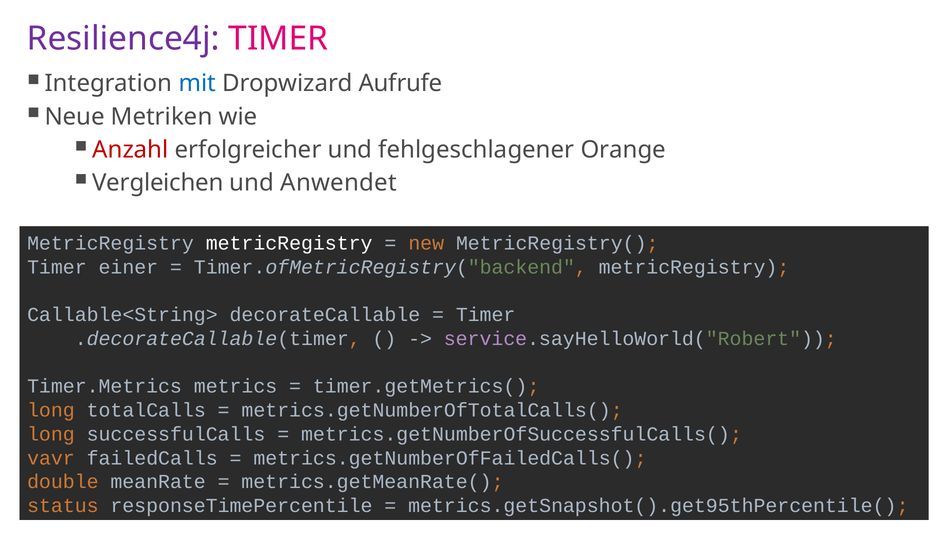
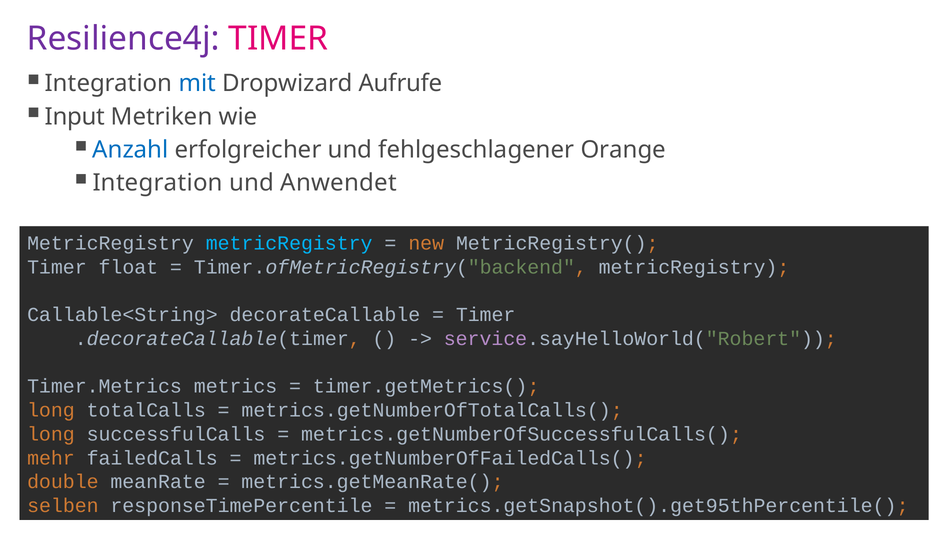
Neue: Neue -> Input (75, 117)
Anzahl colour: red -> blue (130, 150)
Vergleichen: Vergleichen -> Integration (158, 183)
metricRegistry colour: white -> light blue (289, 243)
einer: einer -> float (128, 267)
vavr: vavr -> mehr (51, 458)
status: status -> selben (63, 506)
